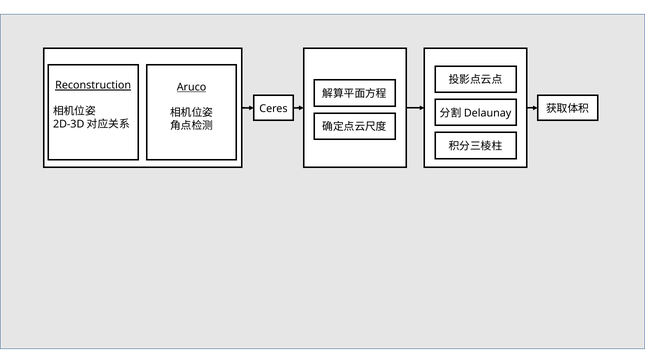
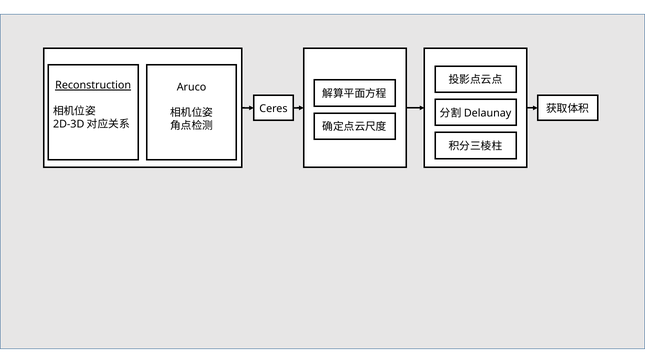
Aruco underline: present -> none (192, 87)
